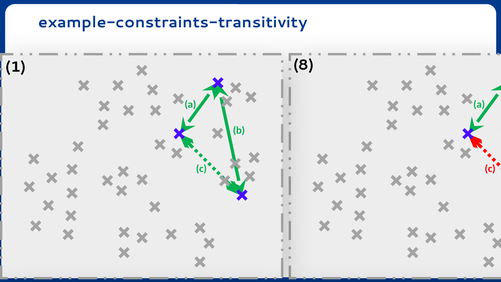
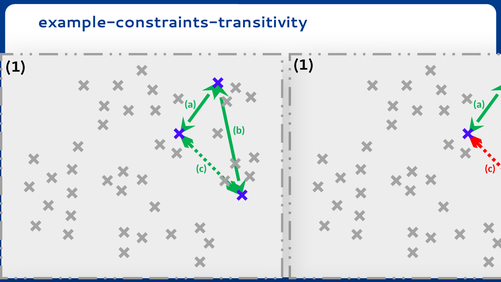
1 8: 8 -> 1 (303, 65)
